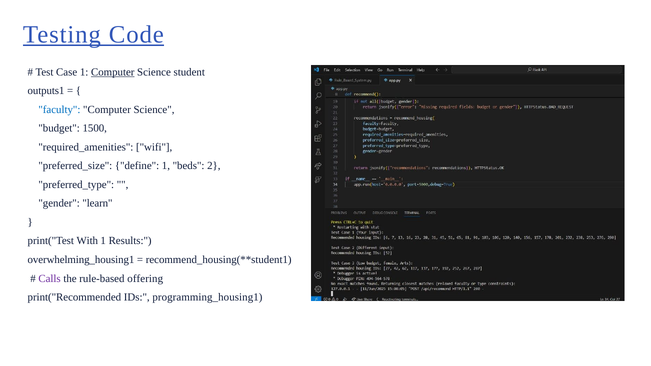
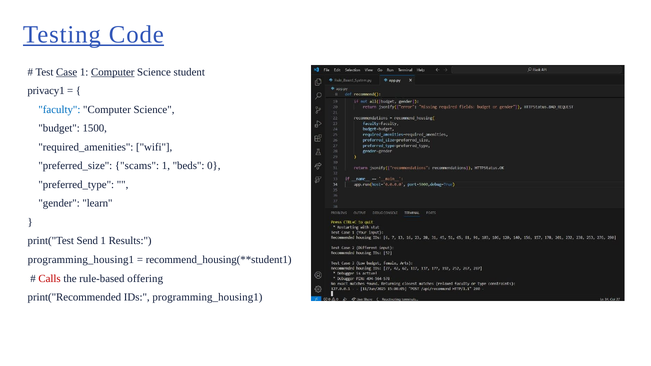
Case underline: none -> present (67, 72)
outputs1: outputs1 -> privacy1 (46, 91)
define: define -> scams (137, 166)
2: 2 -> 0 (214, 166)
With: With -> Send (87, 241)
overwhelming_housing1: overwhelming_housing1 -> programming_housing1 (81, 260)
Calls colour: purple -> red (50, 279)
